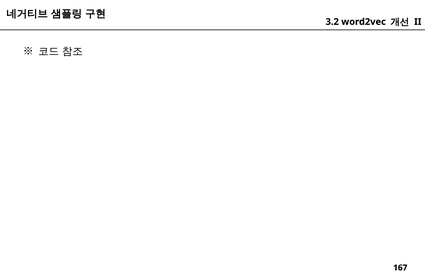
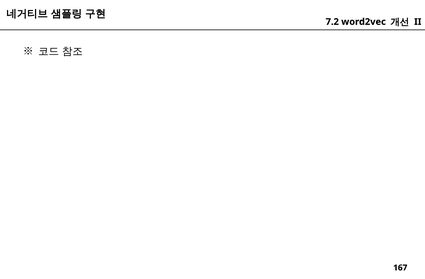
3.2: 3.2 -> 7.2 (332, 22)
